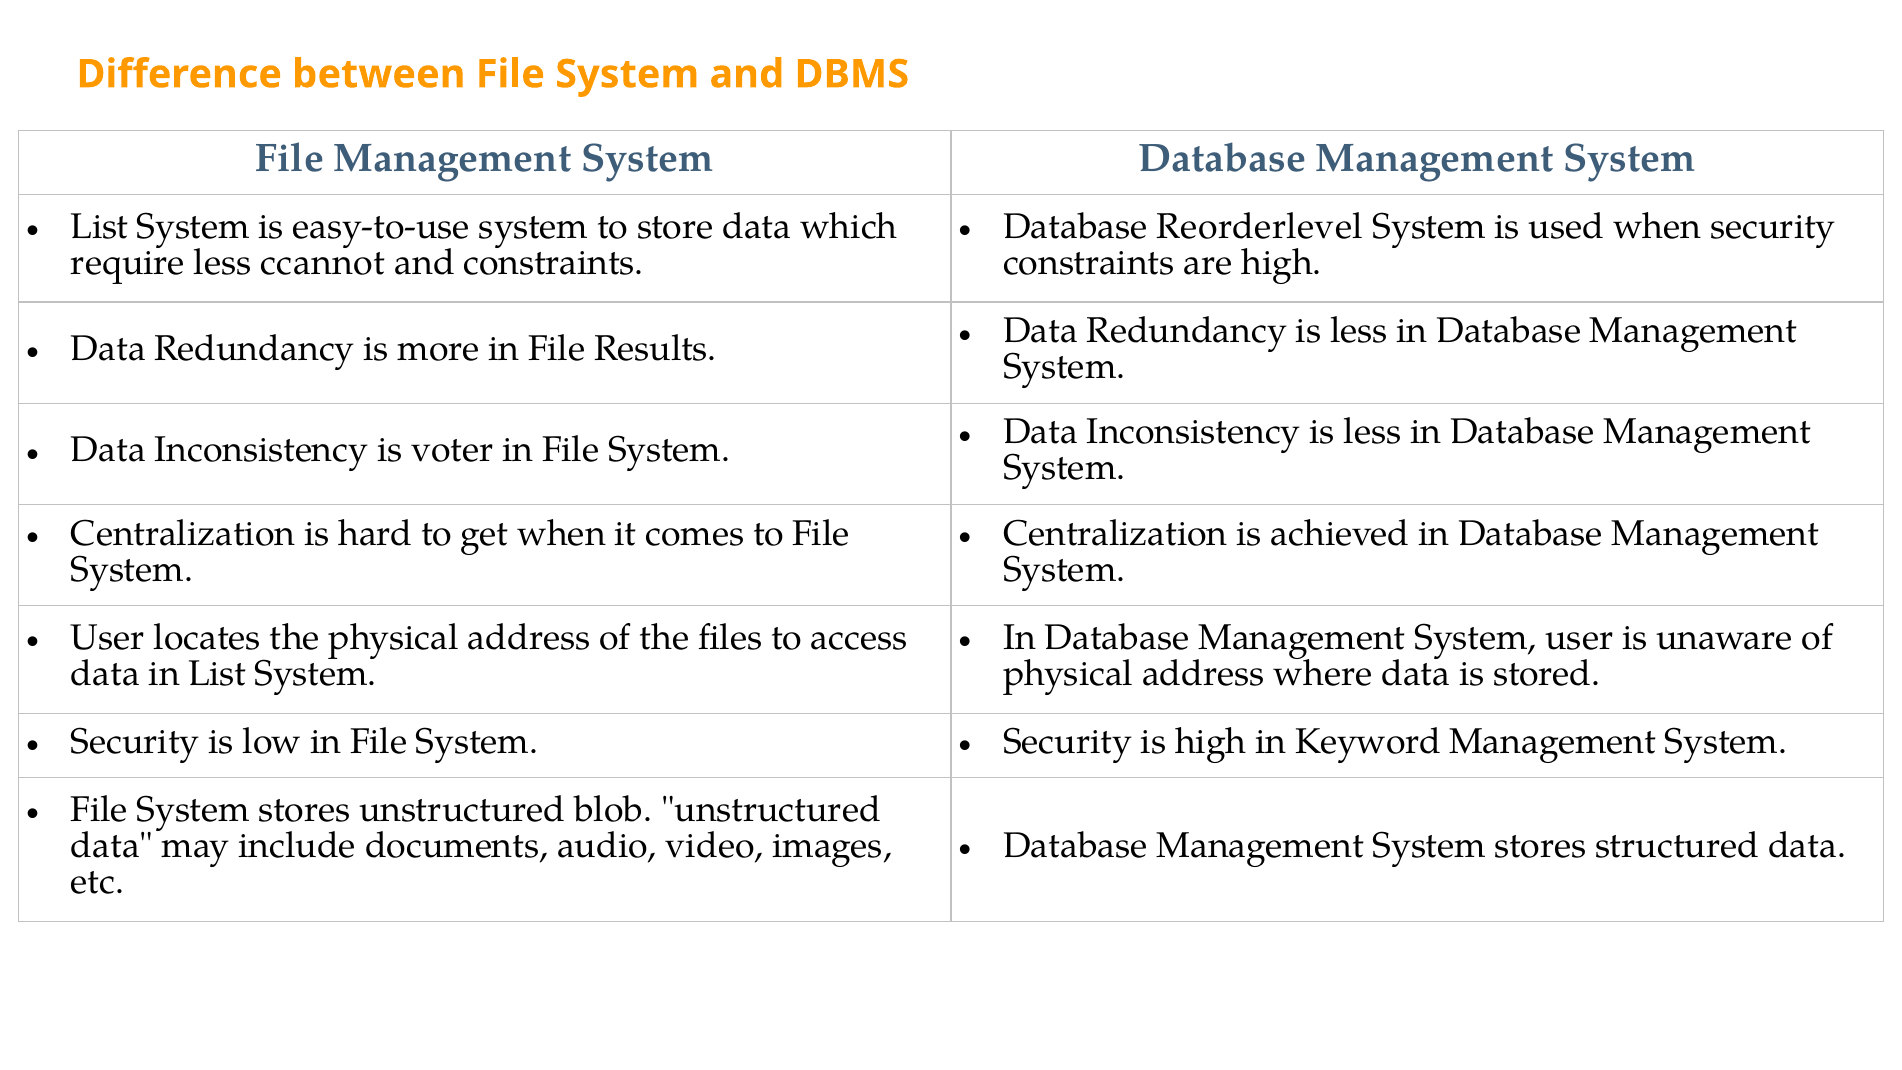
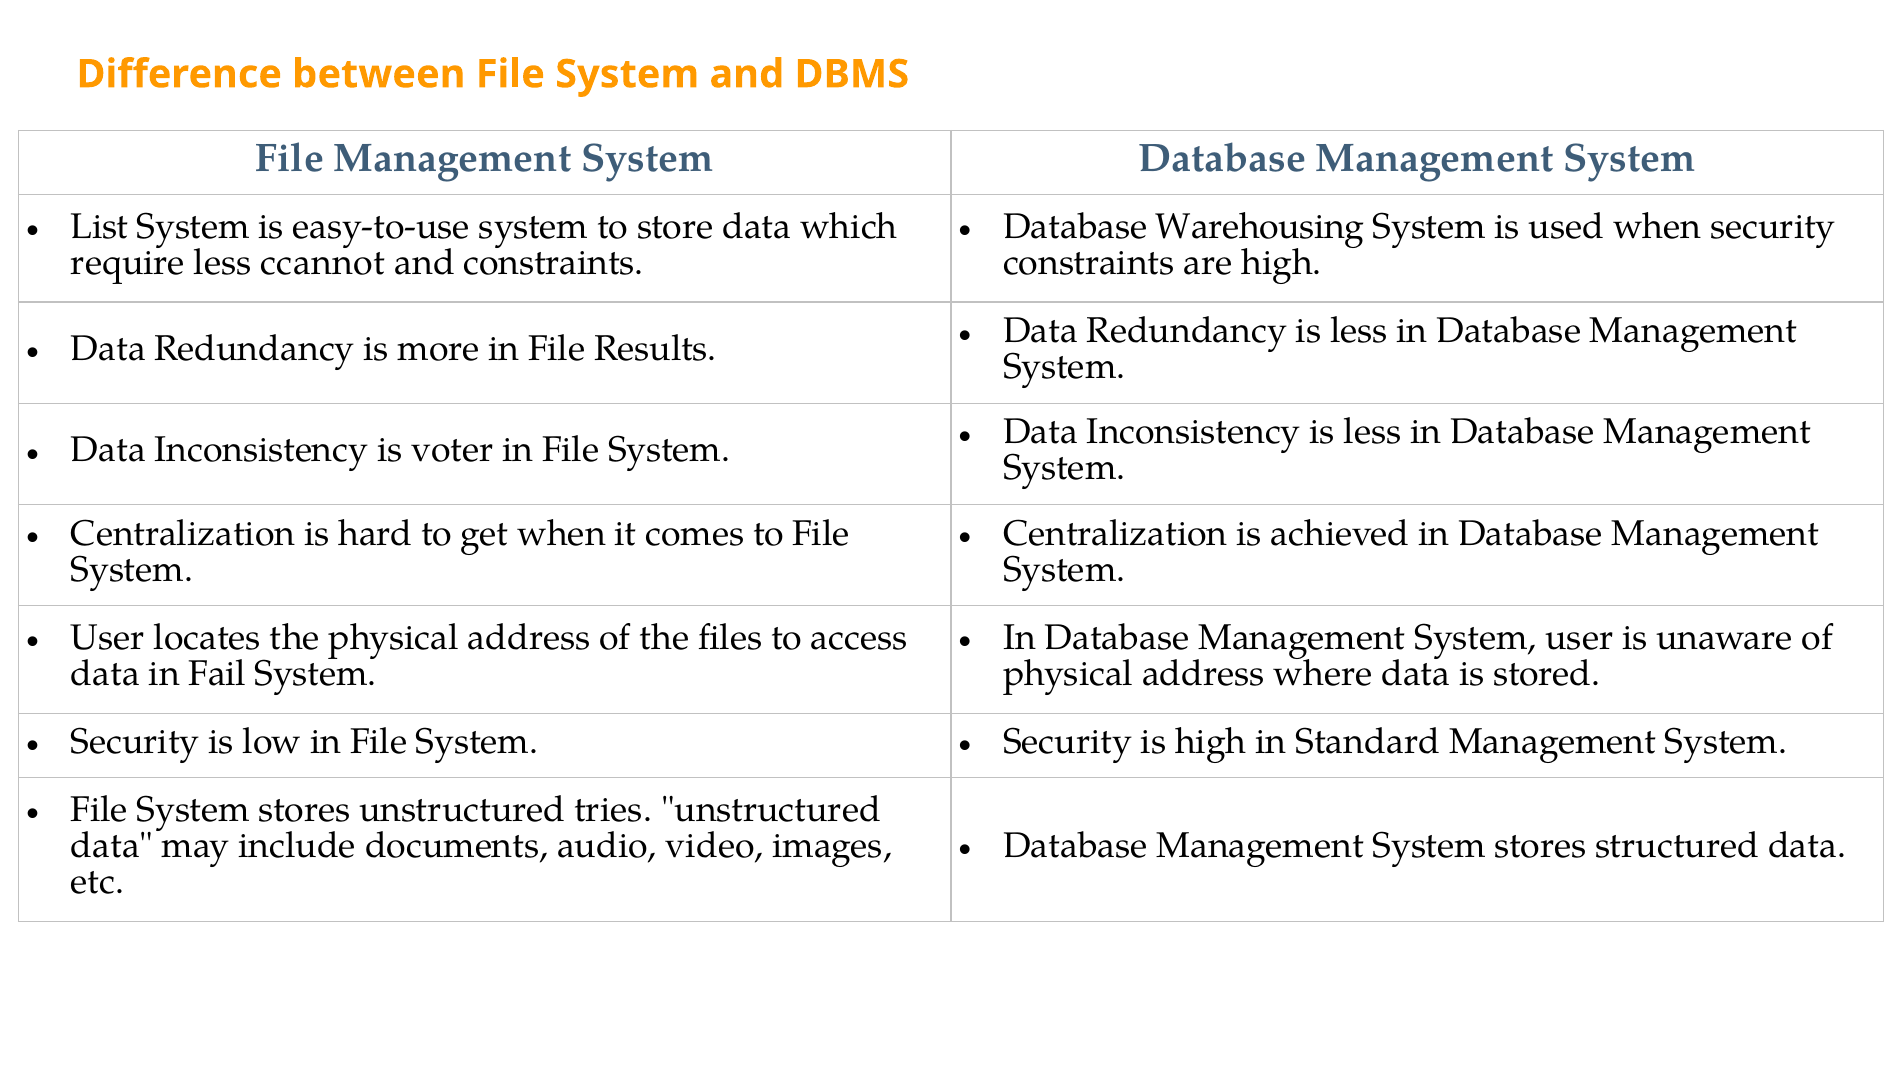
Reorderlevel: Reorderlevel -> Warehousing (1260, 227)
in List: List -> Fail (217, 674)
Keyword: Keyword -> Standard (1368, 741)
blob: blob -> tries (613, 810)
